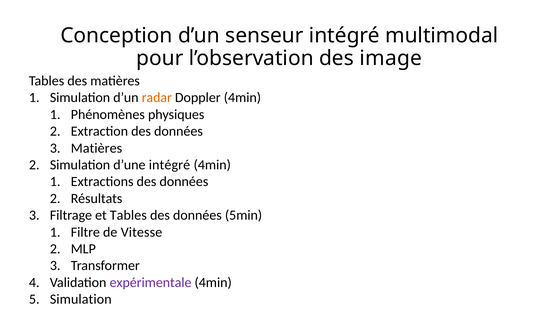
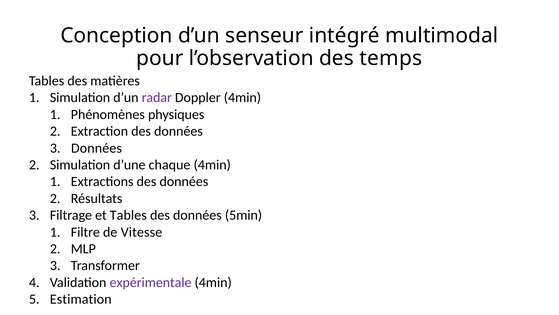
image: image -> temps (391, 58)
radar colour: orange -> purple (157, 97)
Matières: Matières -> Données (96, 148)
d’une intégré: intégré -> chaque (170, 165)
Simulation: Simulation -> Estimation (81, 299)
